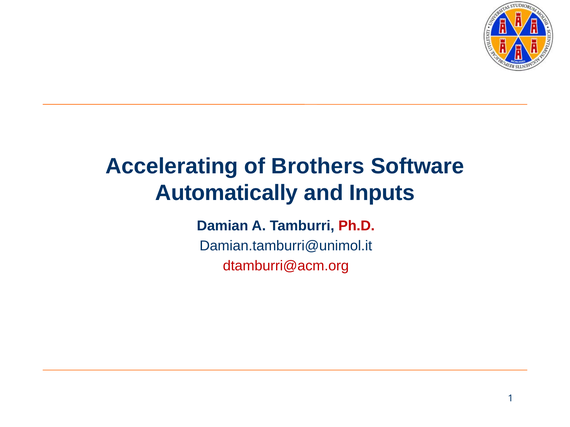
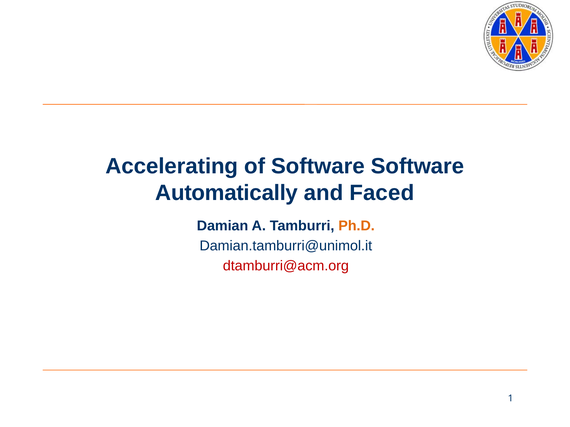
of Brothers: Brothers -> Software (318, 166)
Inputs: Inputs -> Faced (382, 193)
Ph.D colour: red -> orange (357, 226)
